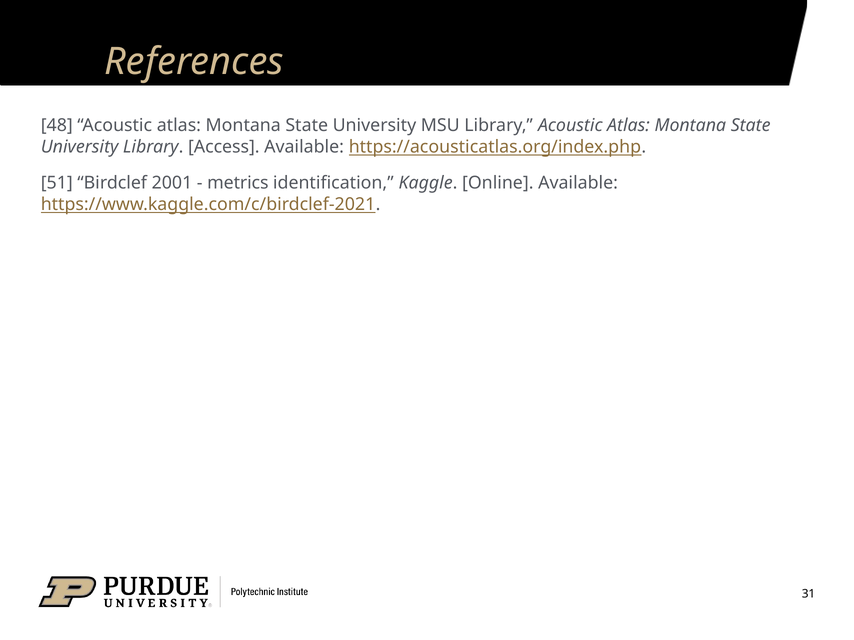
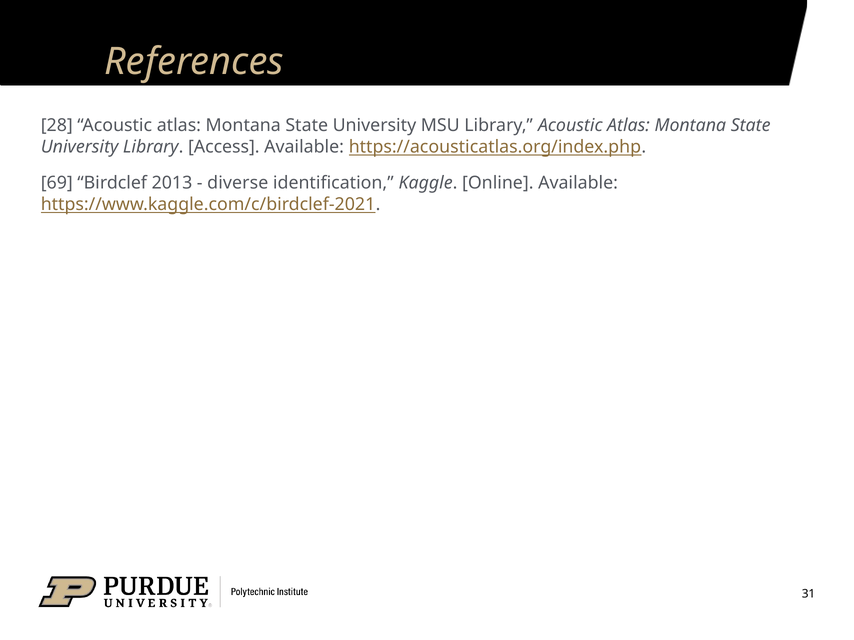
48: 48 -> 28 (57, 126)
51: 51 -> 69 (57, 183)
2001: 2001 -> 2013 (172, 183)
metrics: metrics -> diverse (238, 183)
